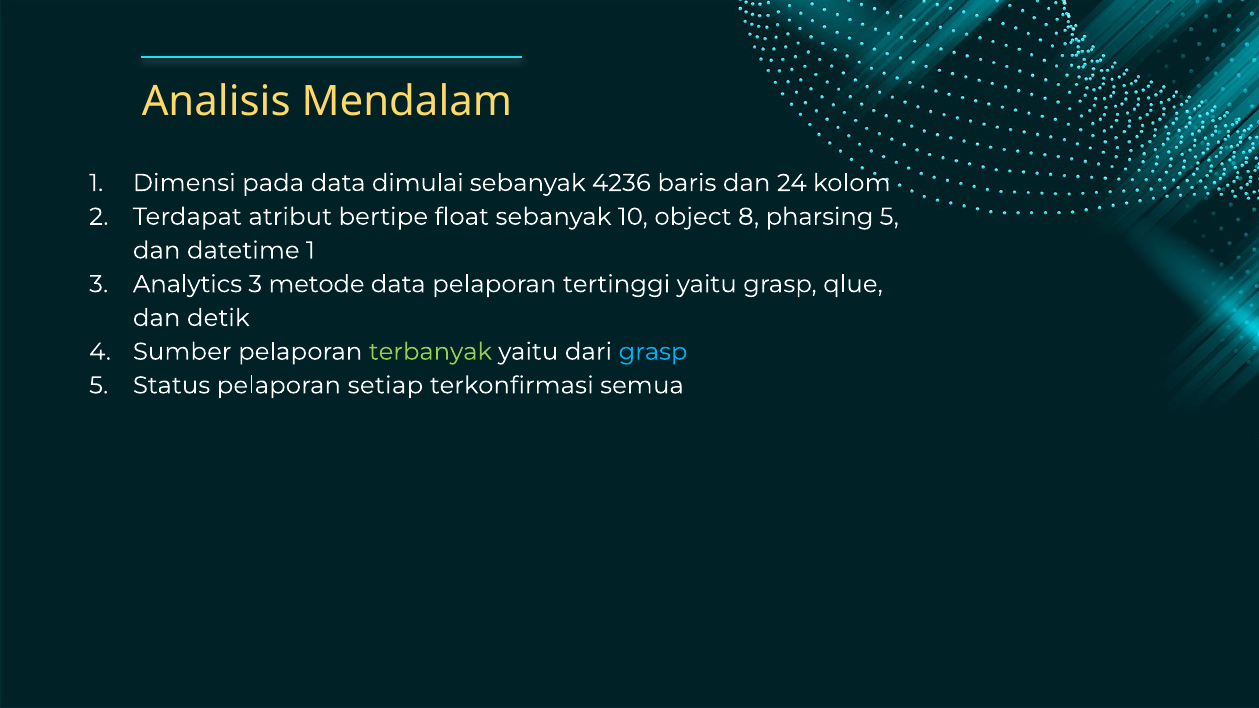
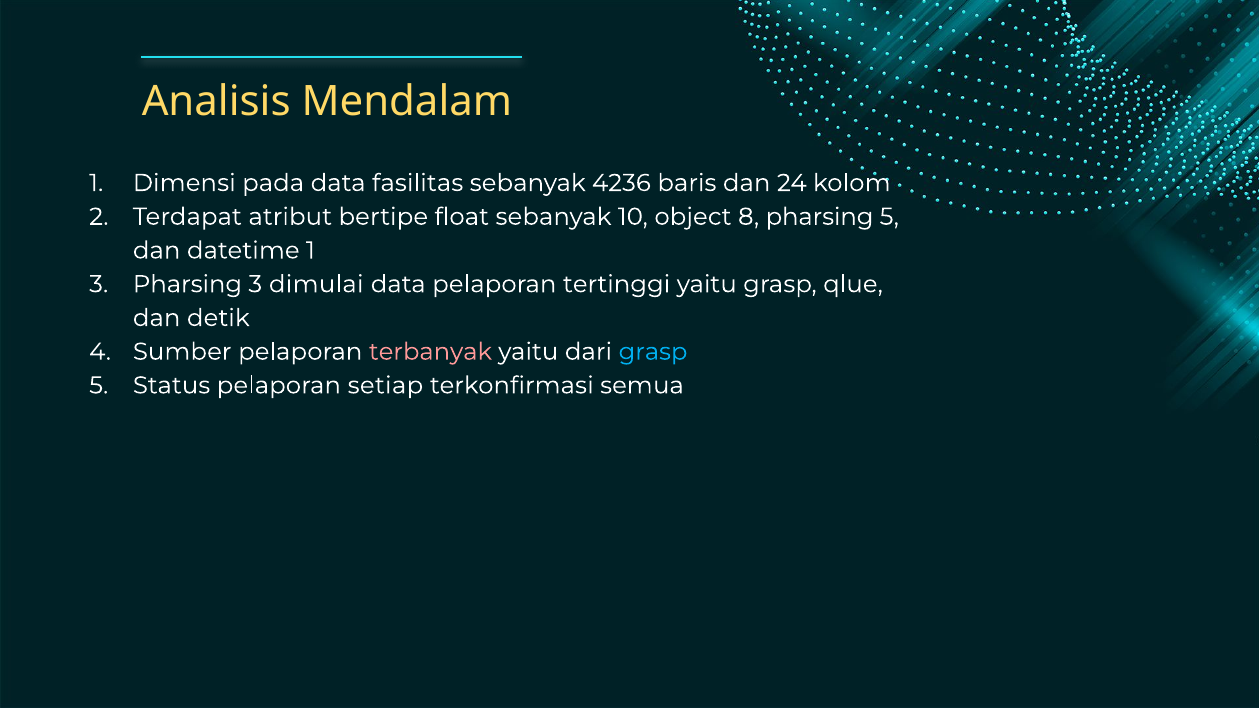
dimulai: dimulai -> fasilitas (418, 183)
3 Analytics: Analytics -> Pharsing (187, 284)
metode: metode -> dimulai (316, 284)
terbanyak colour: light green -> pink (430, 352)
